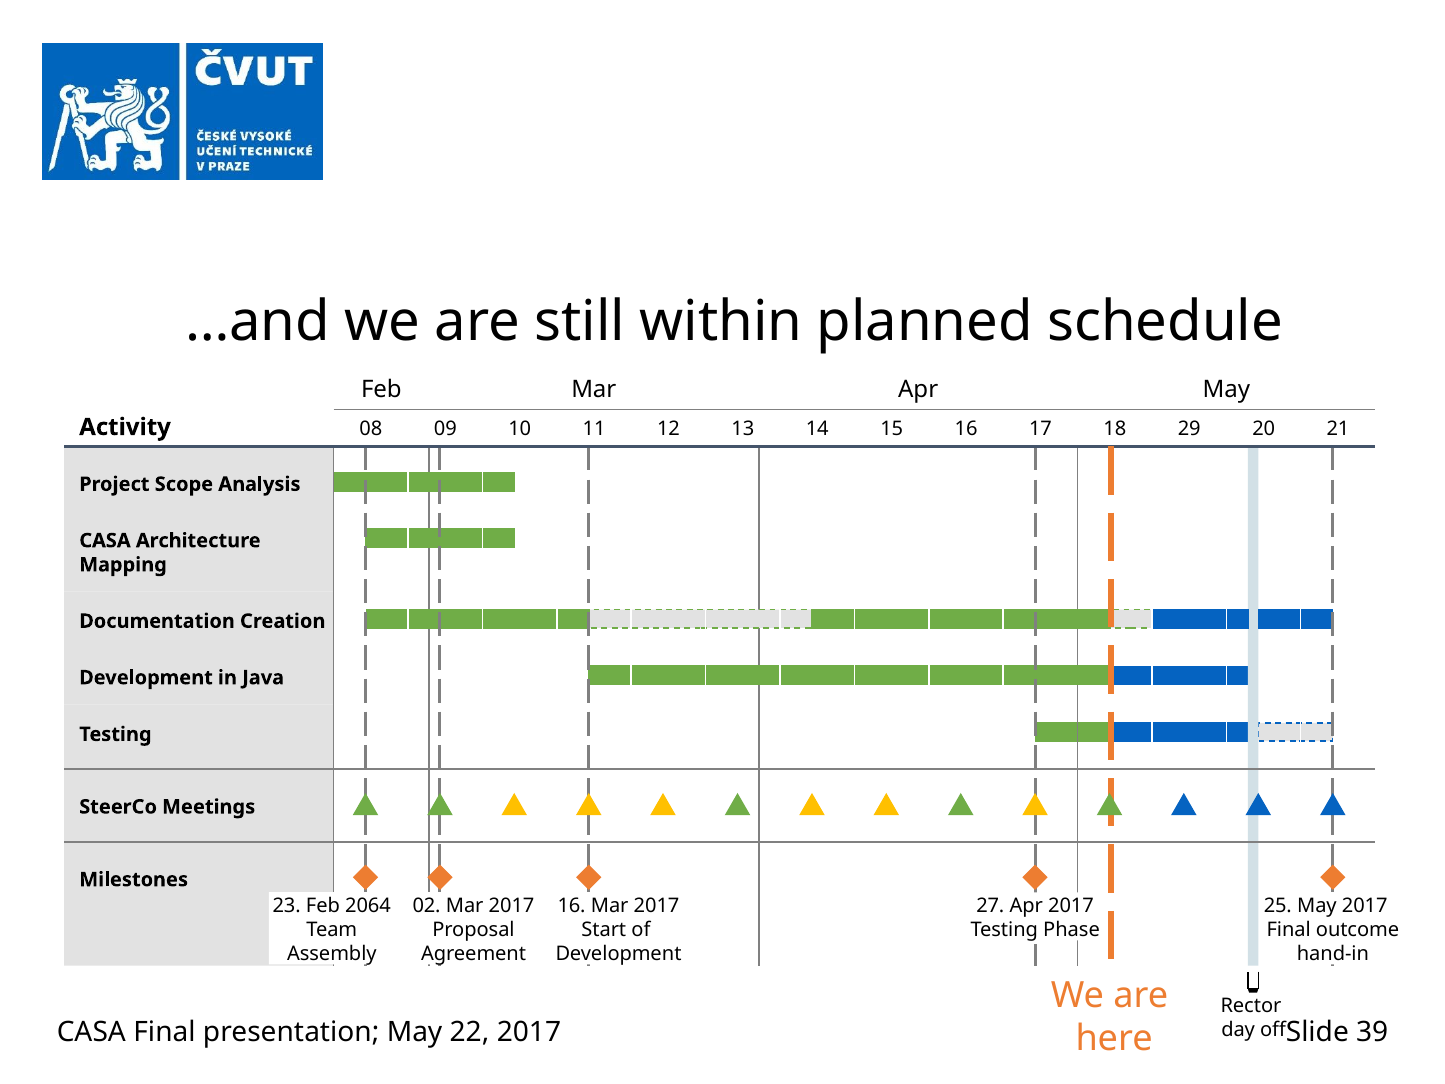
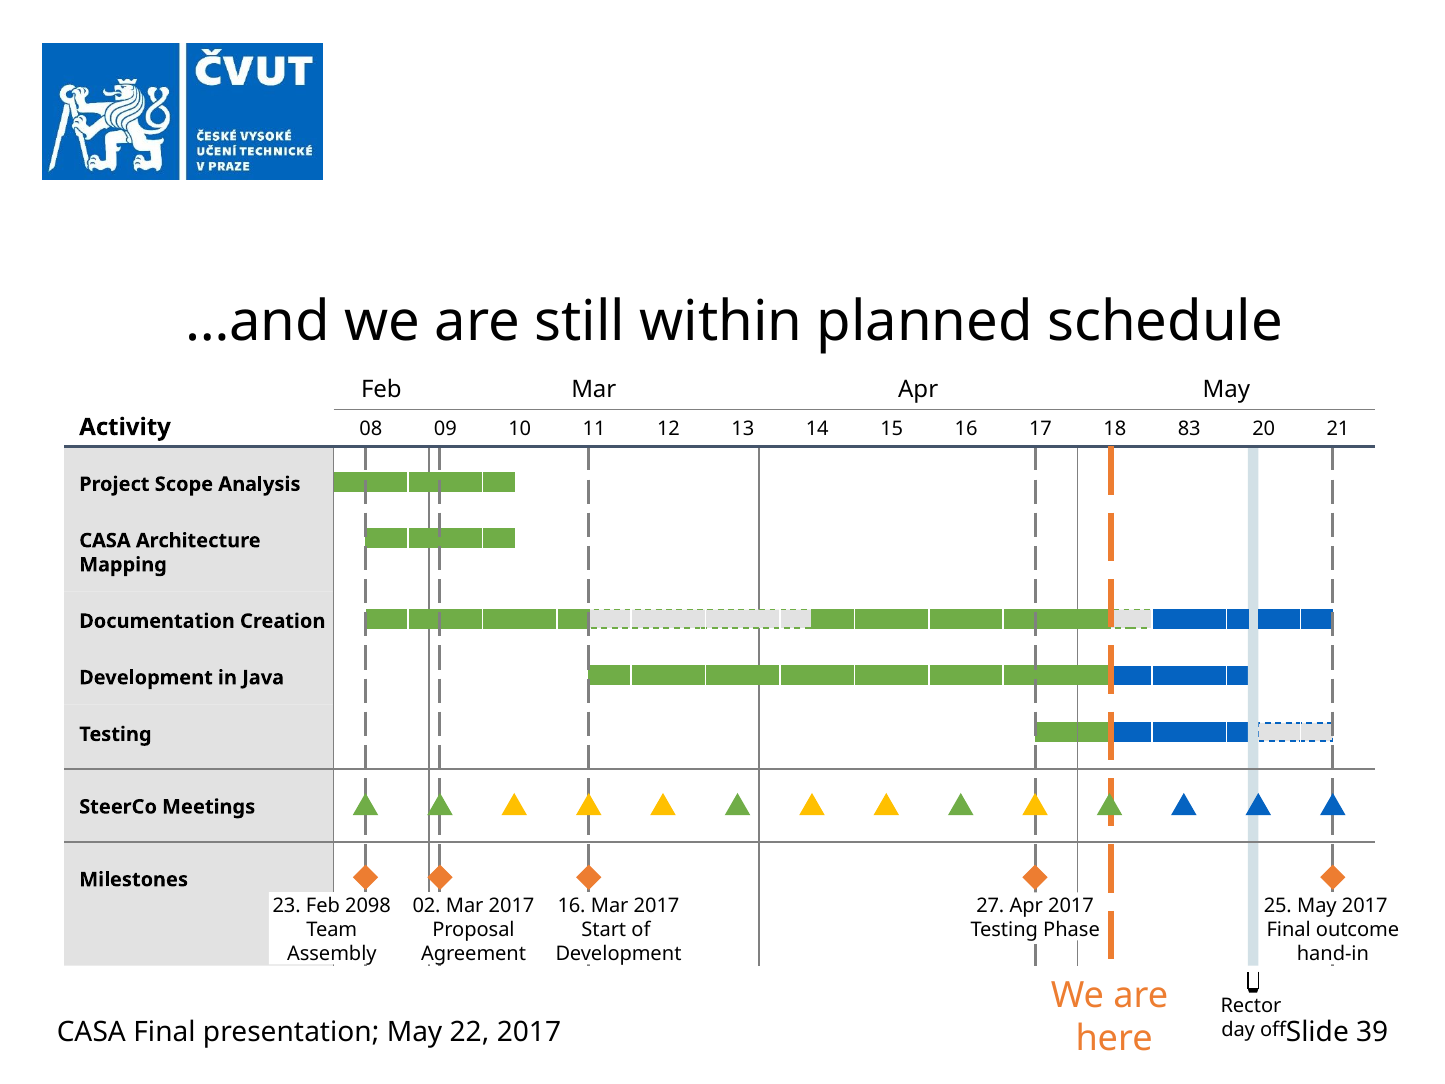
29: 29 -> 83 (1189, 429)
2064: 2064 -> 2098 (368, 905)
